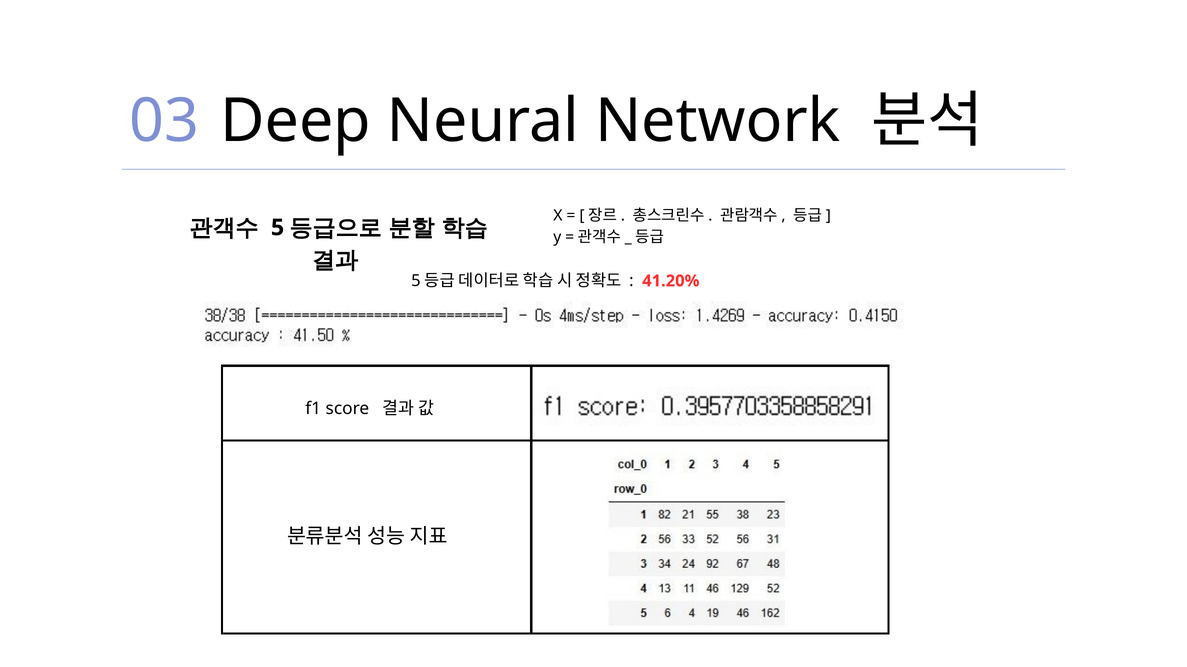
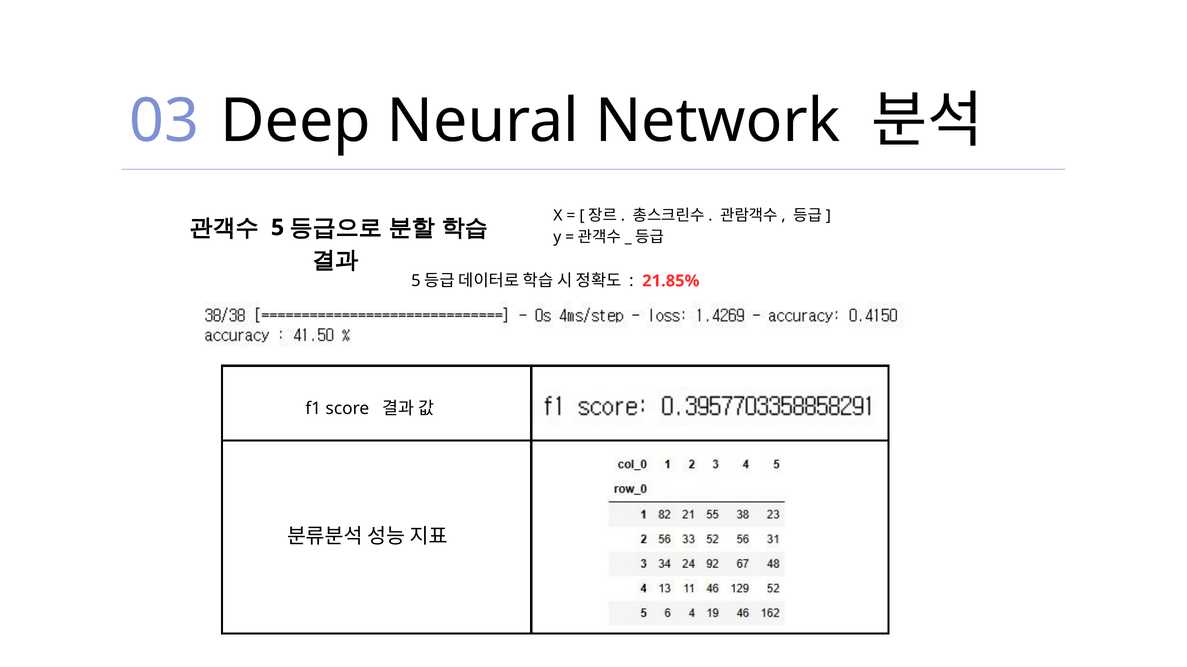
41.20%: 41.20% -> 21.85% (671, 281)
